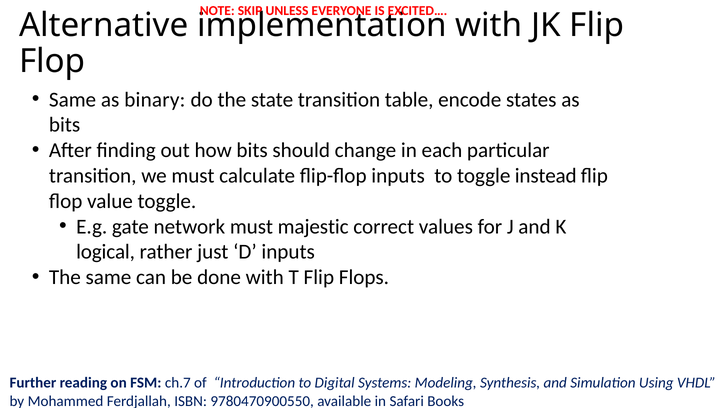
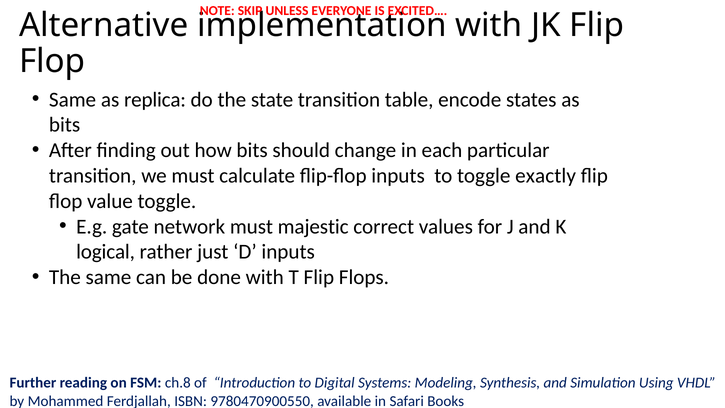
binary: binary -> replica (155, 100)
instead: instead -> exactly (546, 176)
ch.7: ch.7 -> ch.8 (178, 383)
